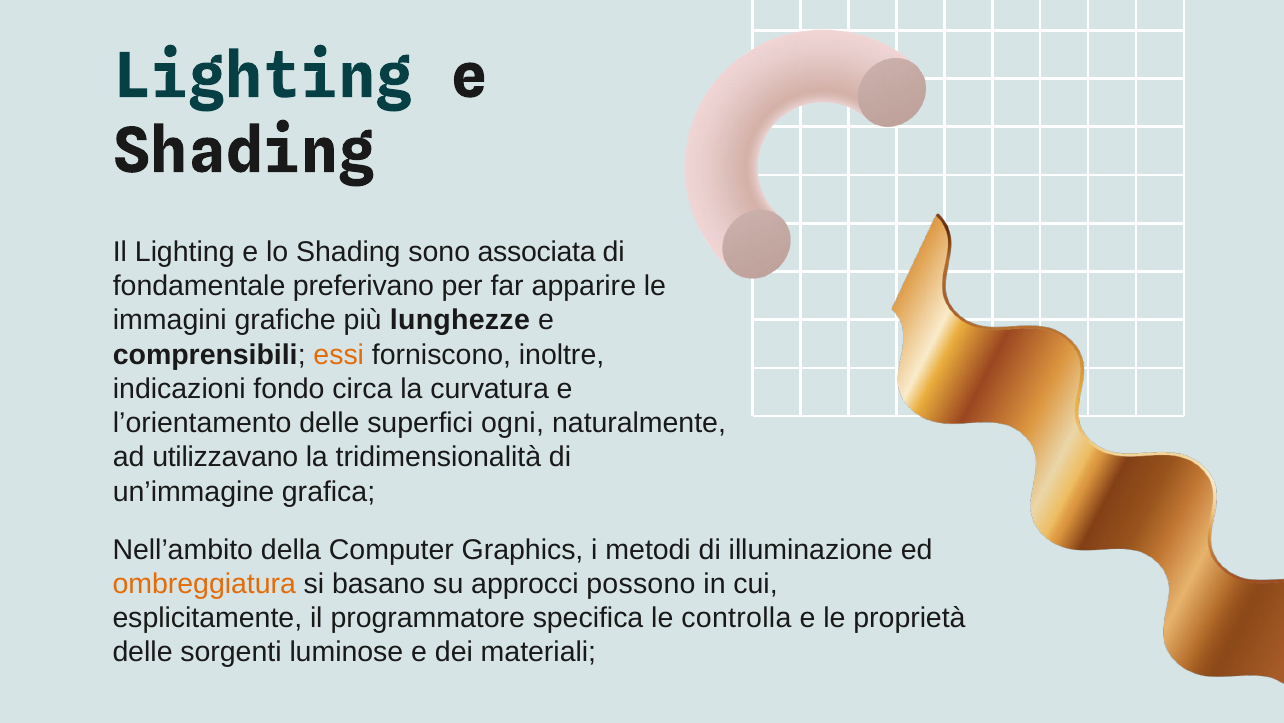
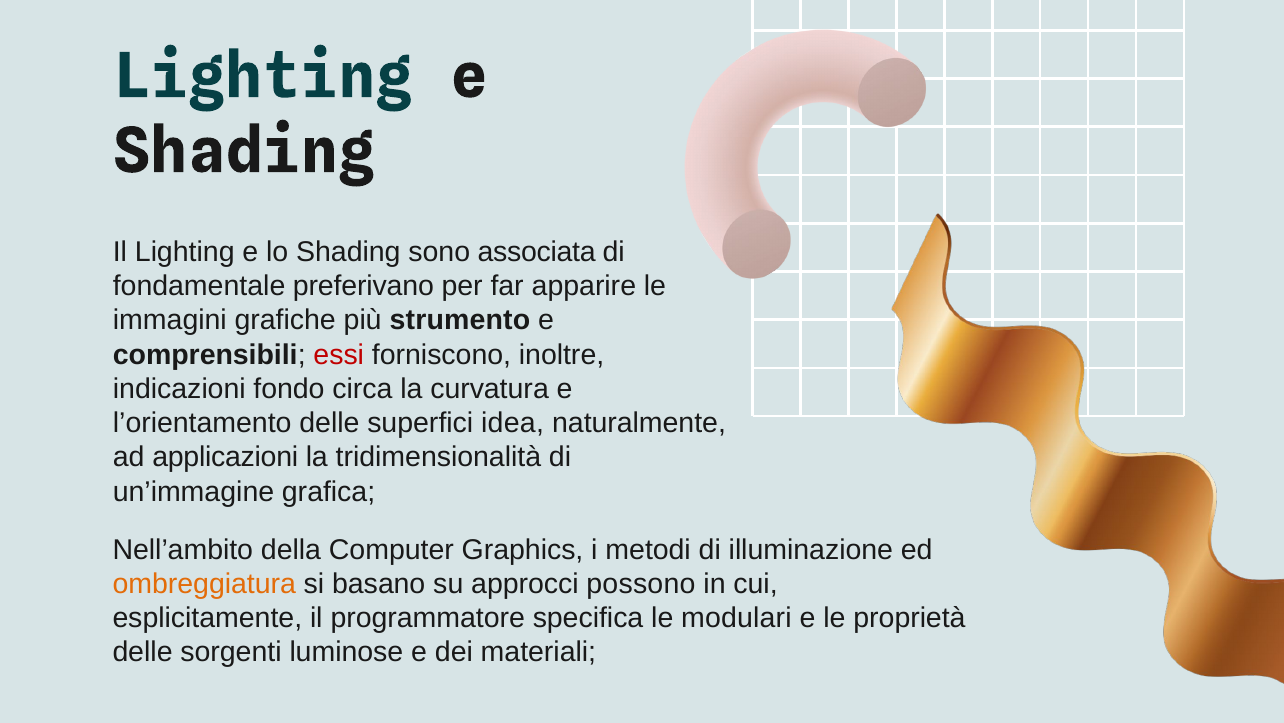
lunghezze: lunghezze -> strumento (460, 320)
essi colour: orange -> red (339, 354)
ogni: ogni -> idea (512, 423)
utilizzavano: utilizzavano -> applicazioni (225, 457)
controlla: controlla -> modulari (736, 618)
